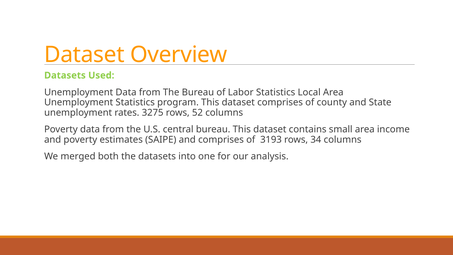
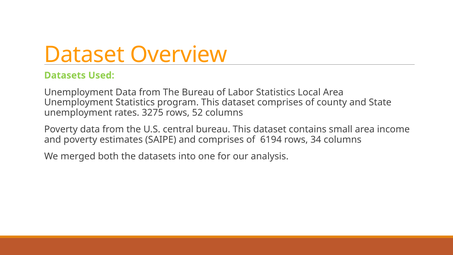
3193: 3193 -> 6194 (271, 140)
